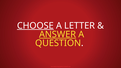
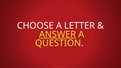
CHOOSE underline: present -> none (35, 26)
